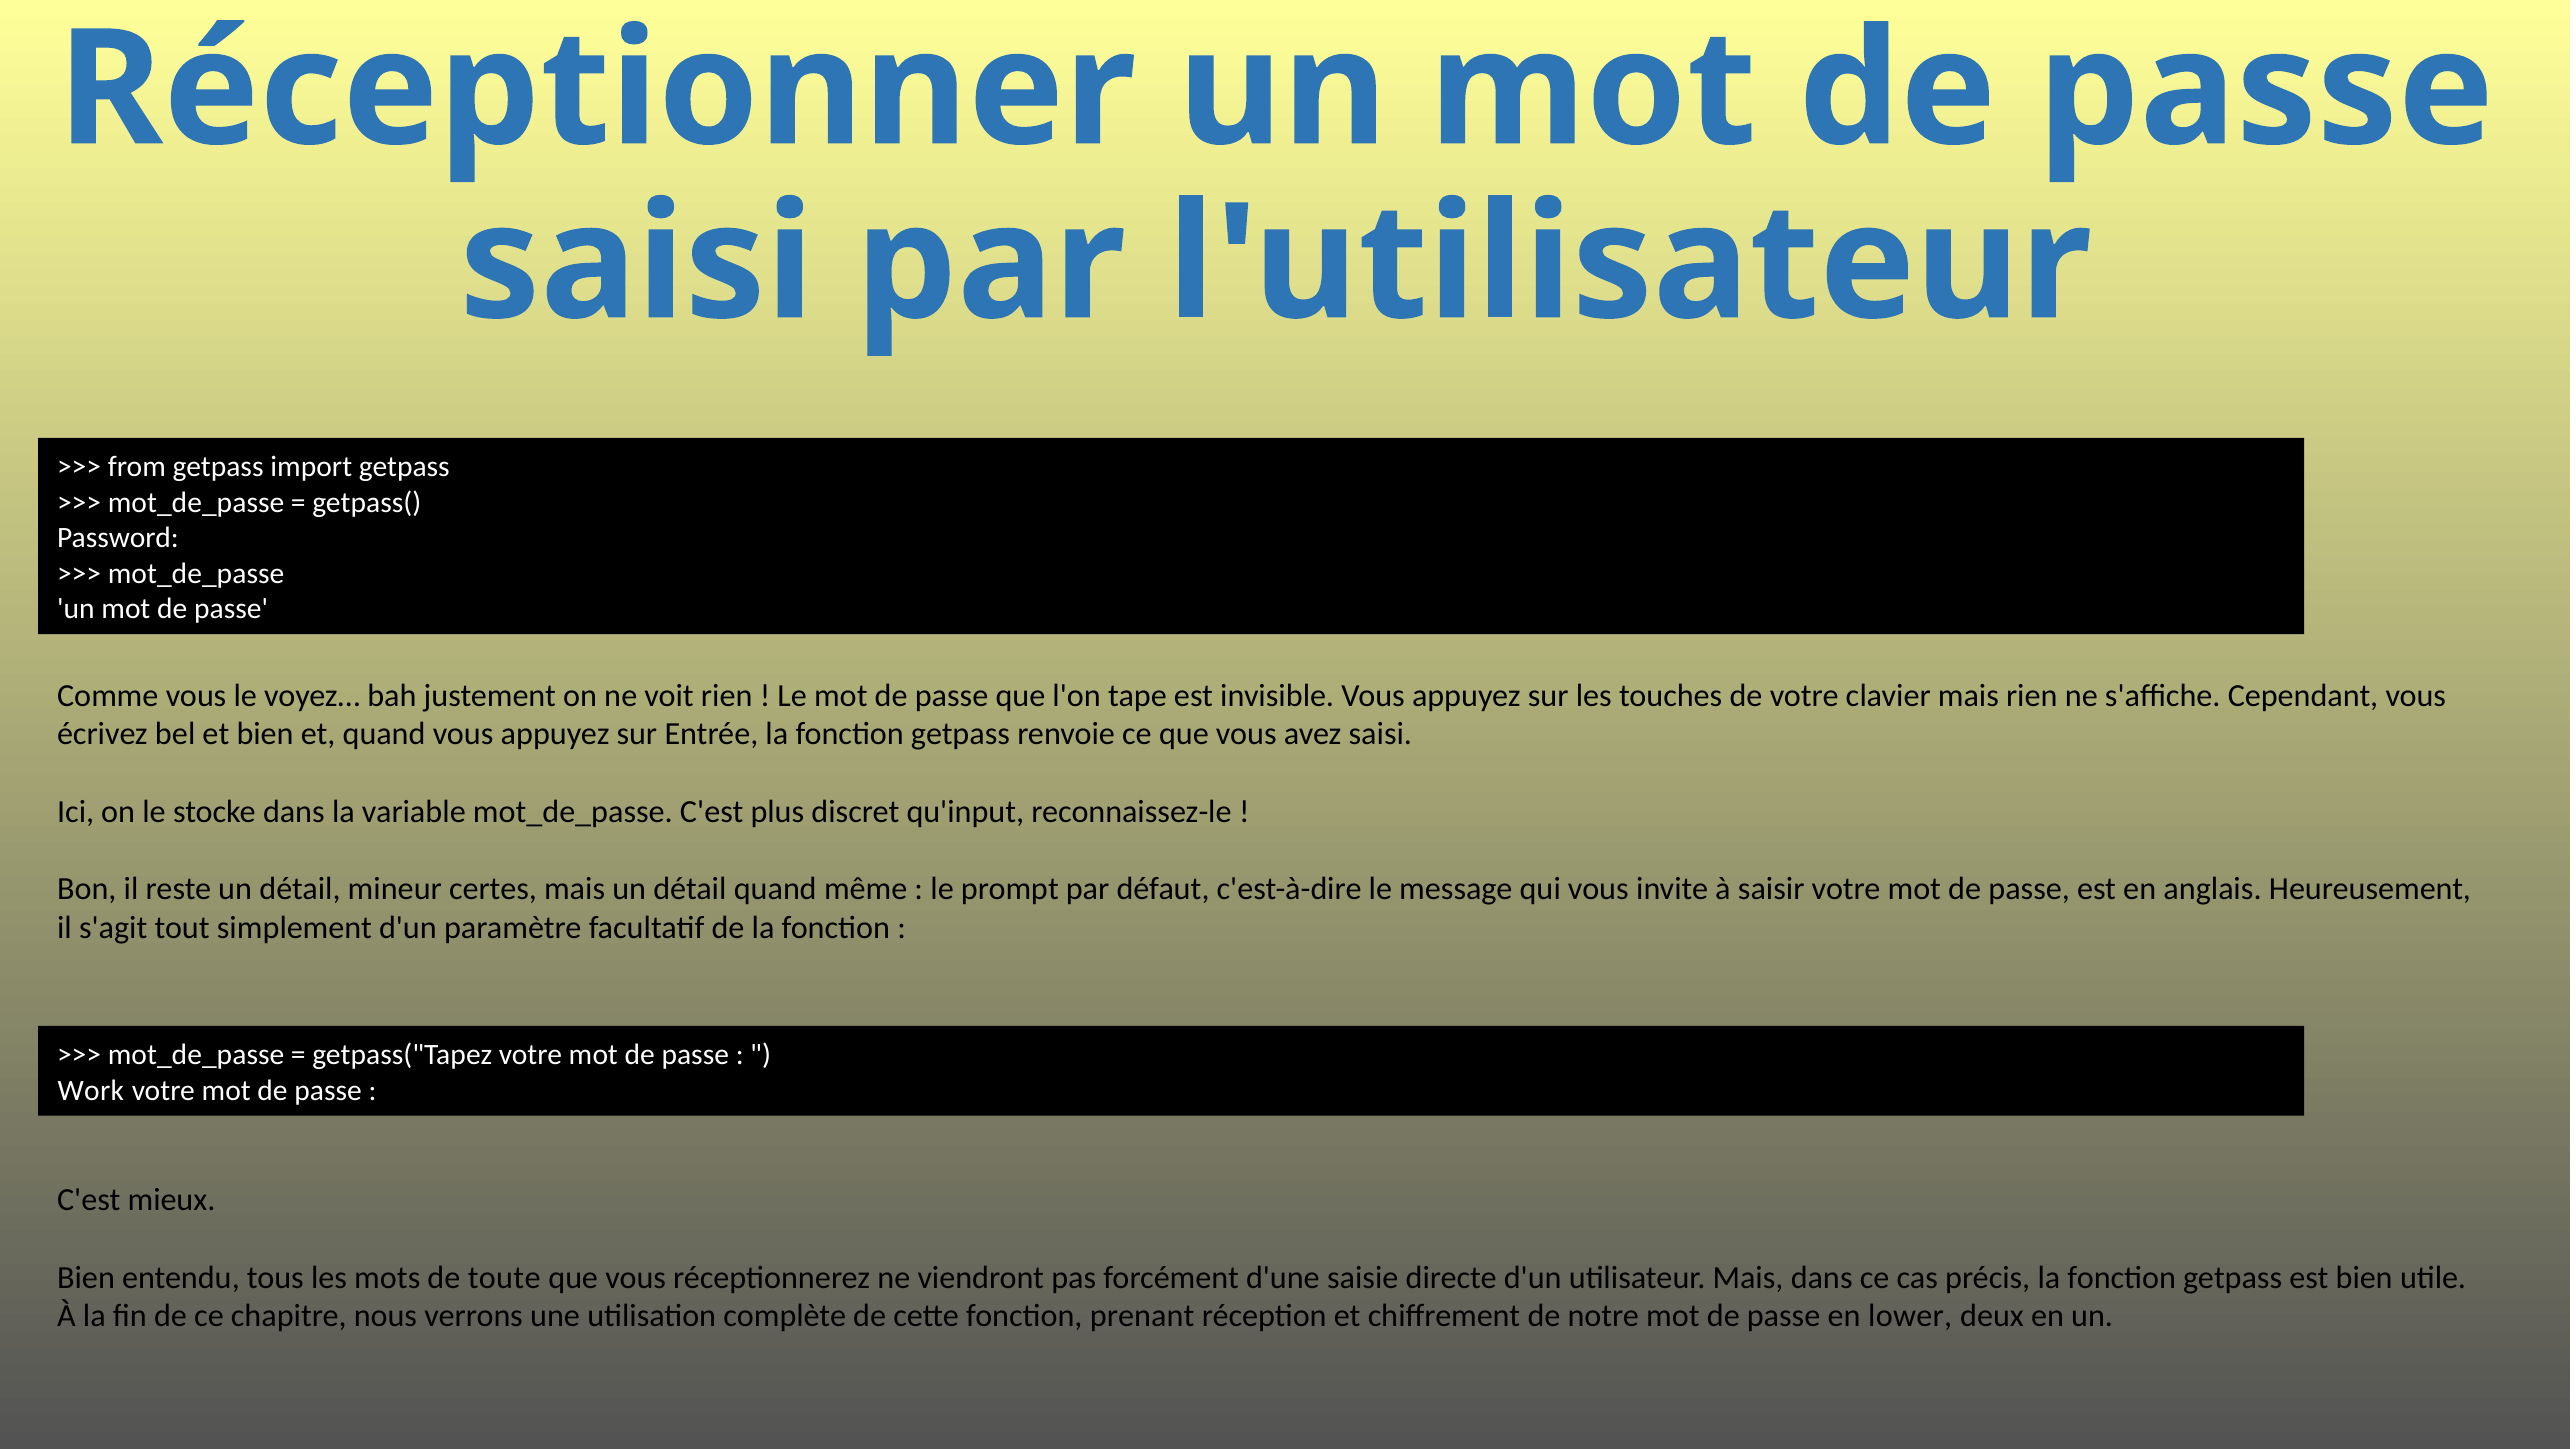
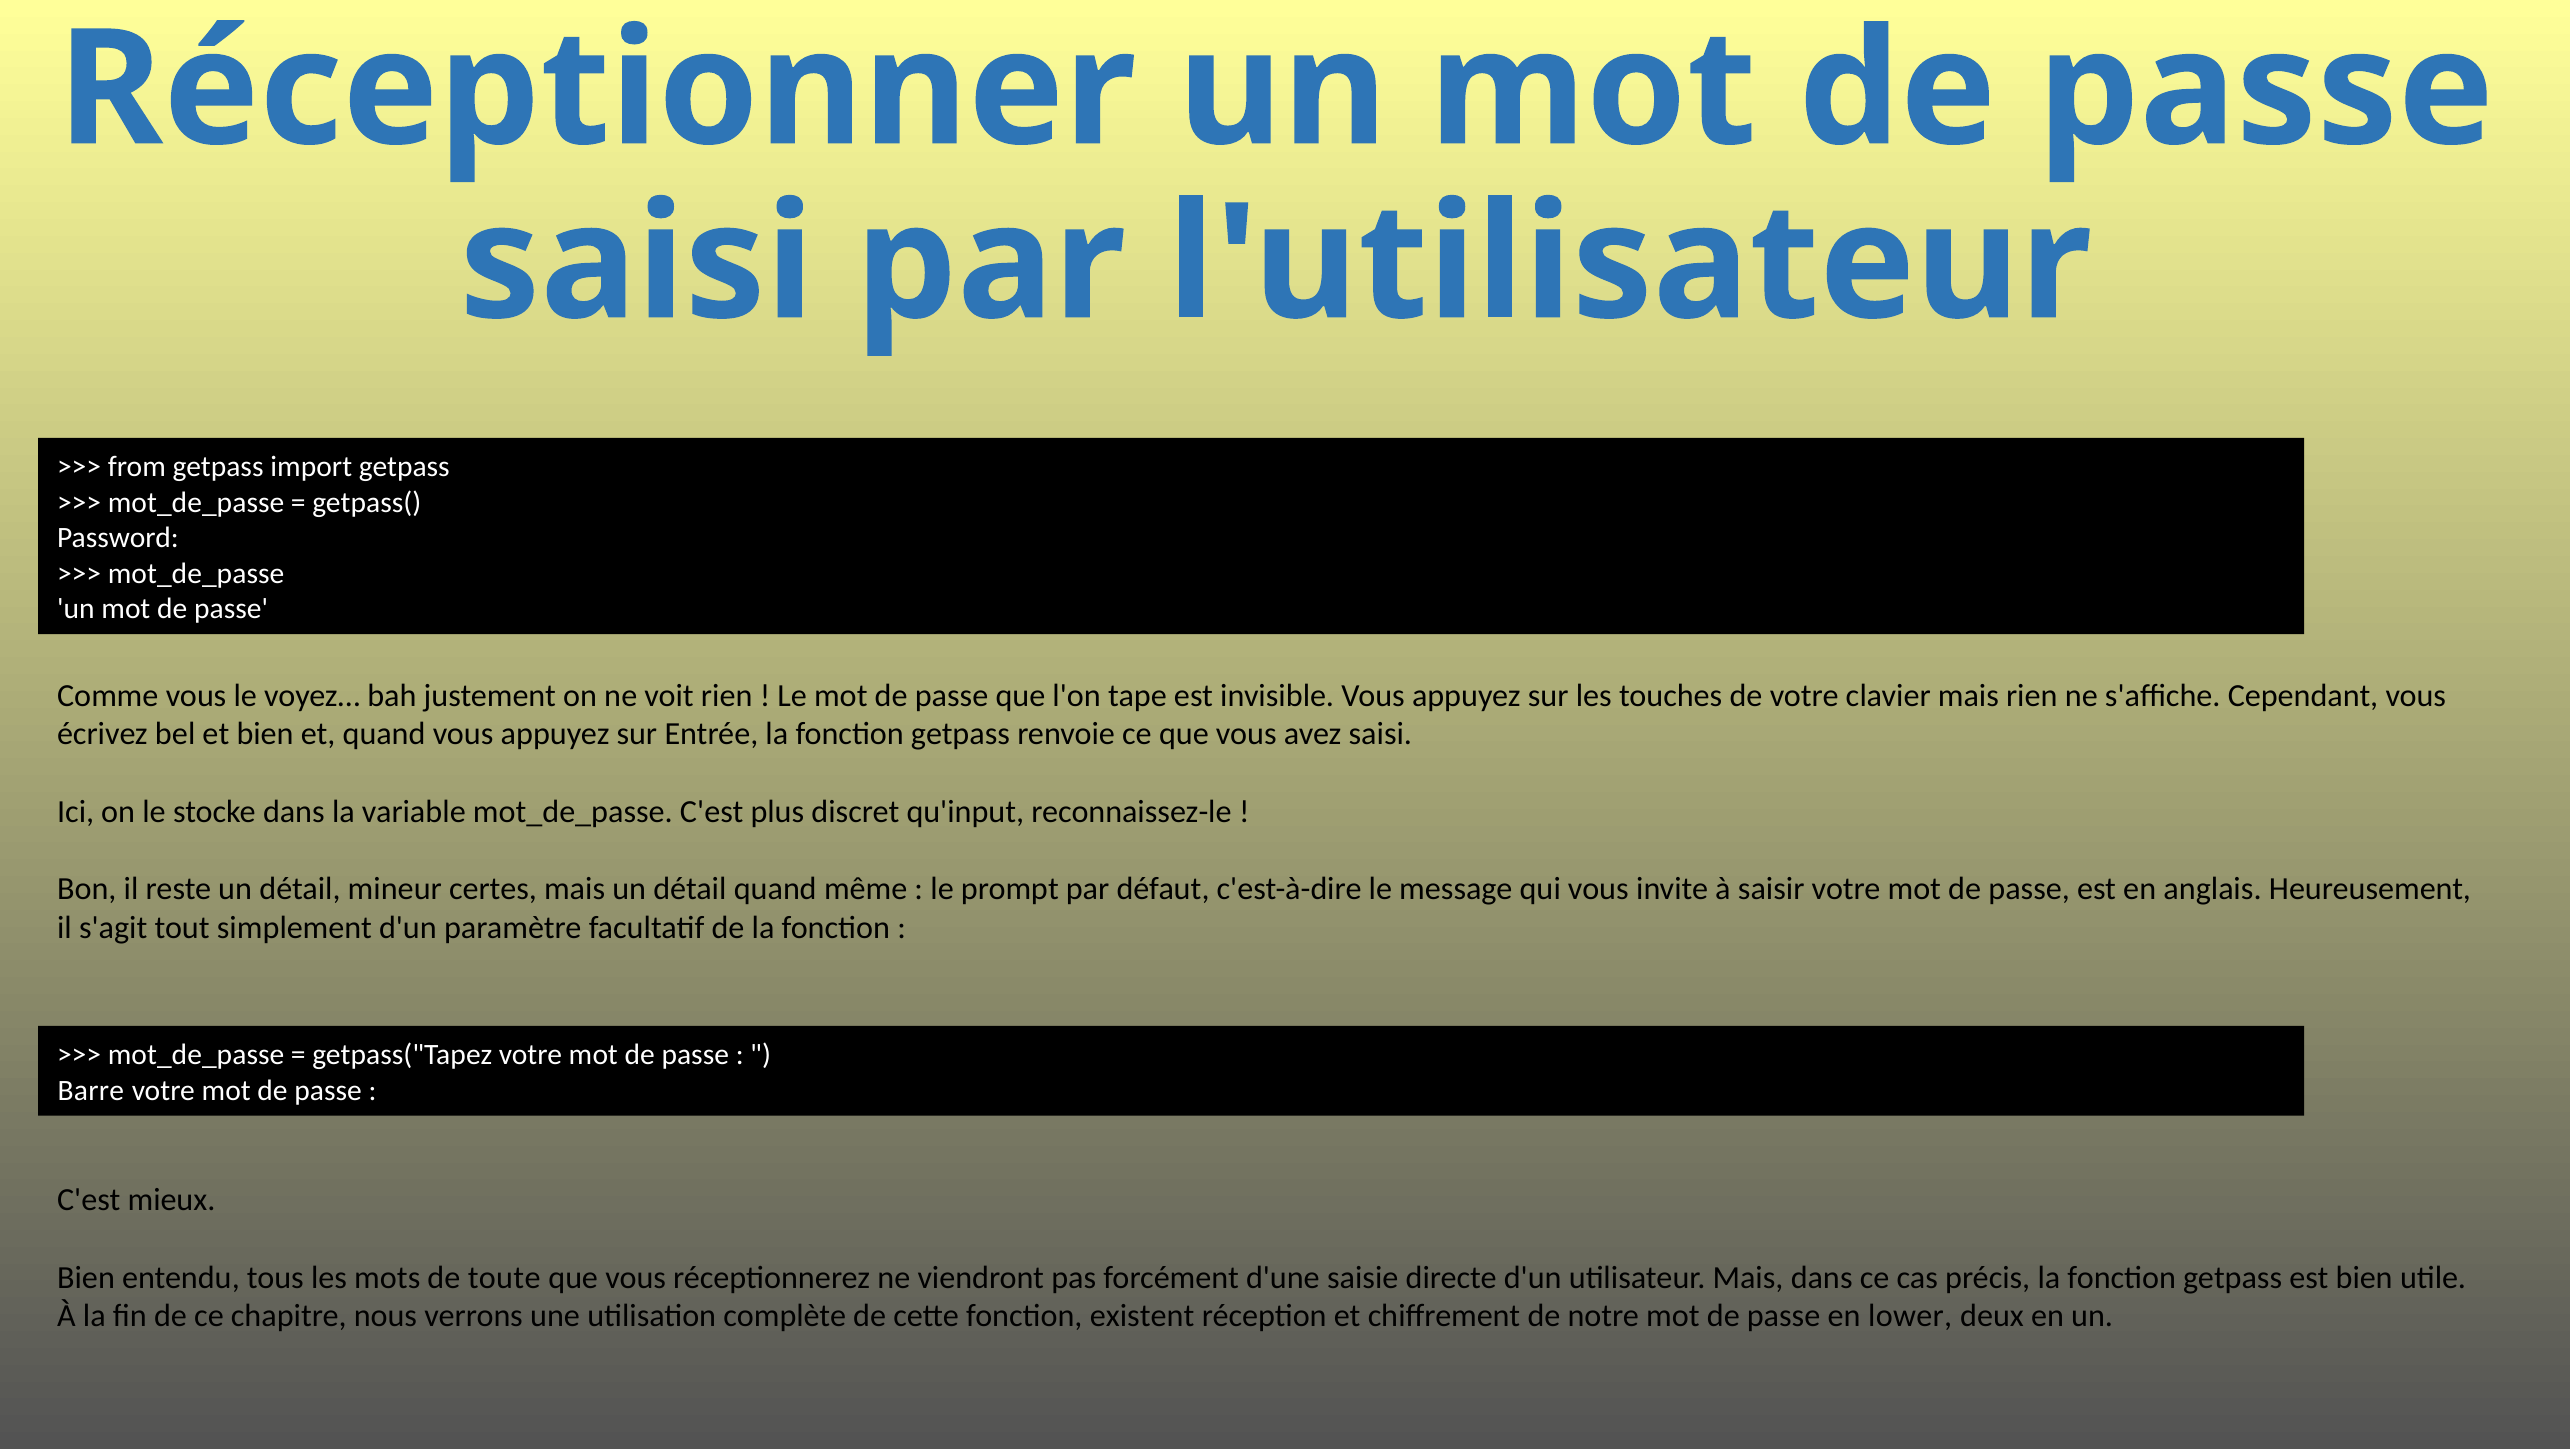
Work: Work -> Barre (91, 1091)
prenant: prenant -> existent (1142, 1316)
